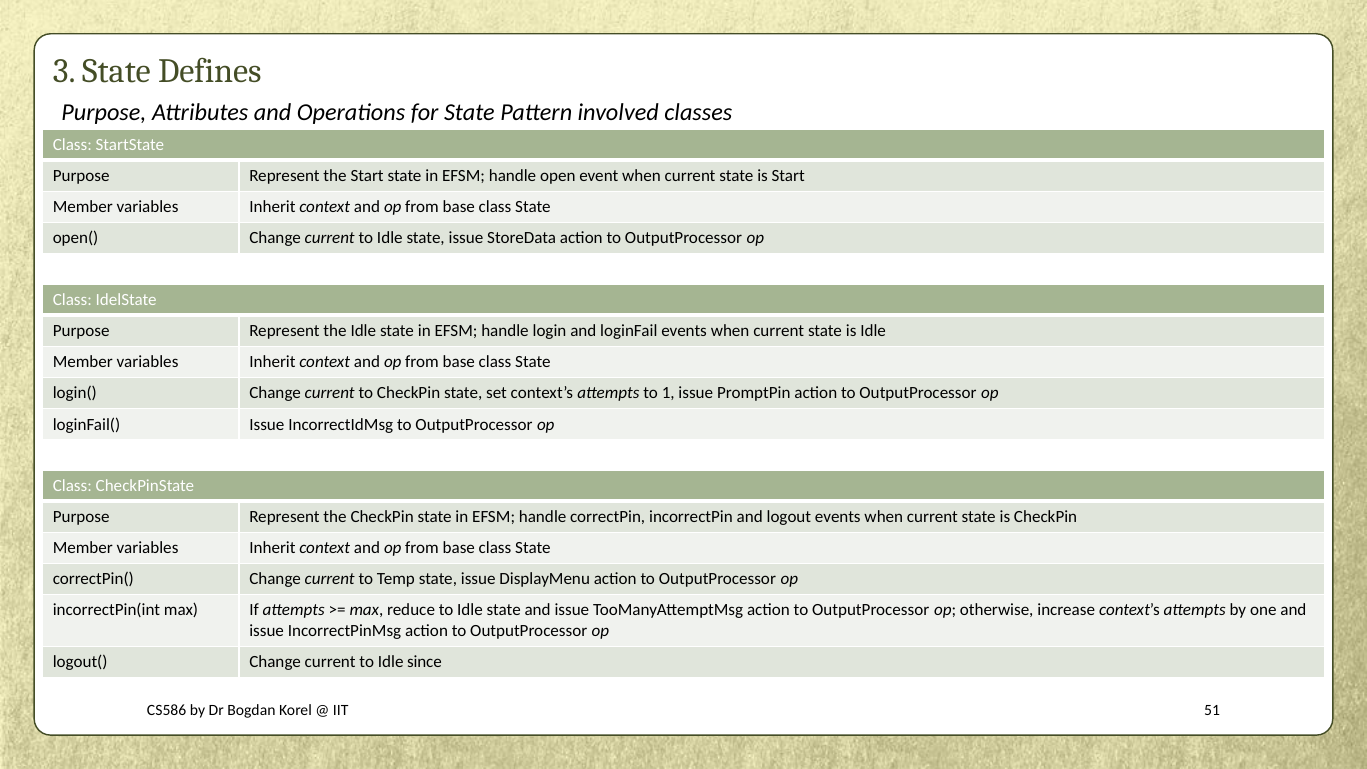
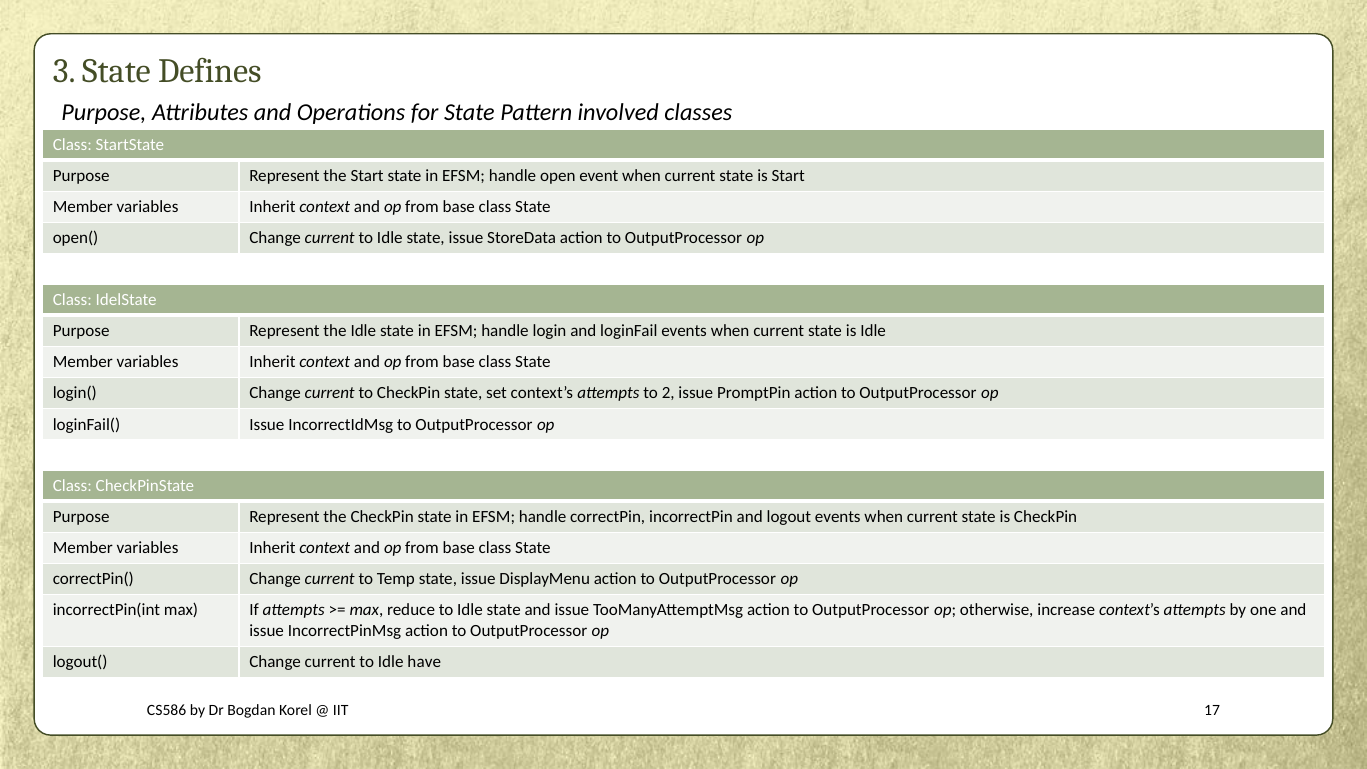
1: 1 -> 2 (668, 393)
since: since -> have (424, 662)
51: 51 -> 17 (1212, 710)
